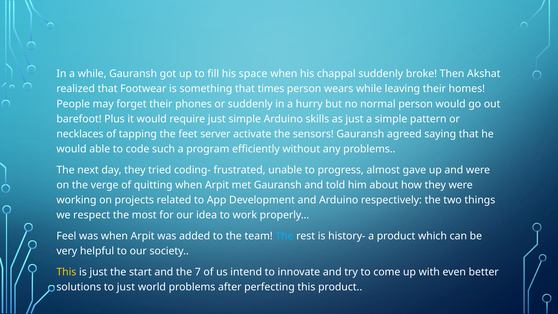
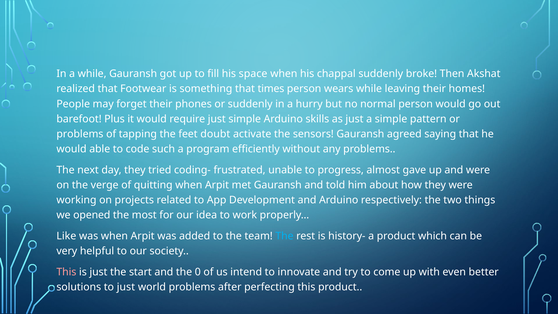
necklaces: necklaces -> problems (80, 134)
server: server -> doubt (215, 134)
respect: respect -> opened (92, 215)
Feel: Feel -> Like (66, 236)
This colour: yellow -> pink (66, 272)
7: 7 -> 0 (198, 272)
